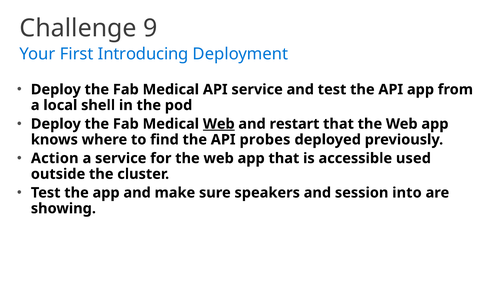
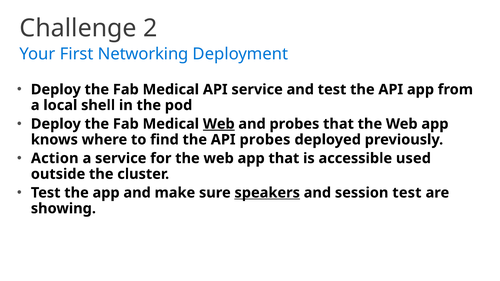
9: 9 -> 2 (150, 28)
Introducing: Introducing -> Networking (143, 54)
and restart: restart -> probes (294, 124)
speakers underline: none -> present (267, 193)
session into: into -> test (407, 193)
